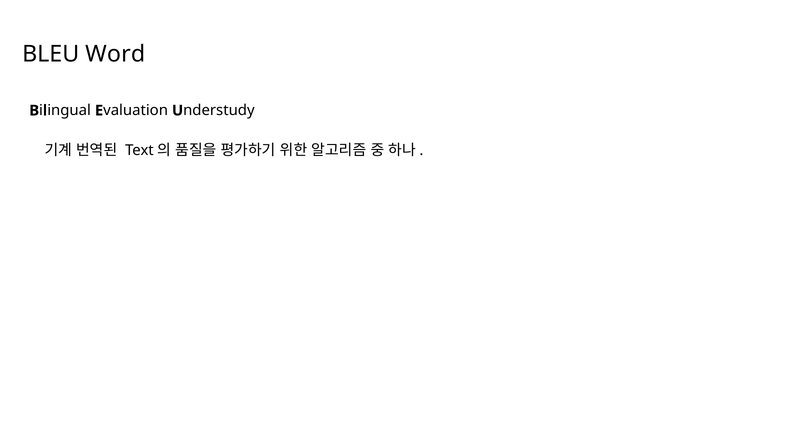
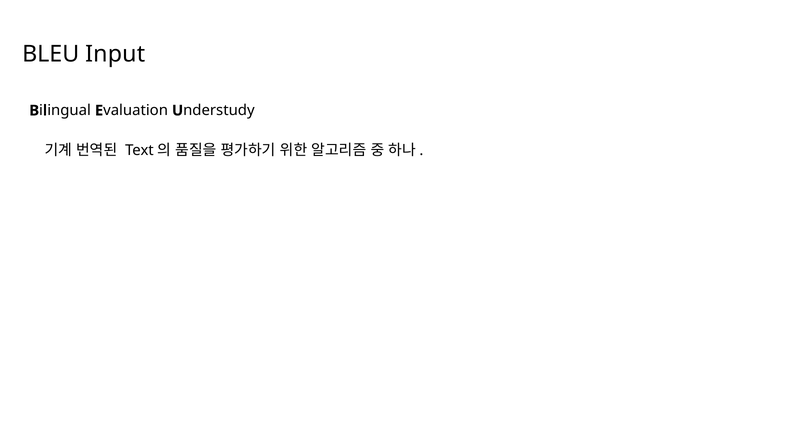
Word: Word -> Input (115, 54)
